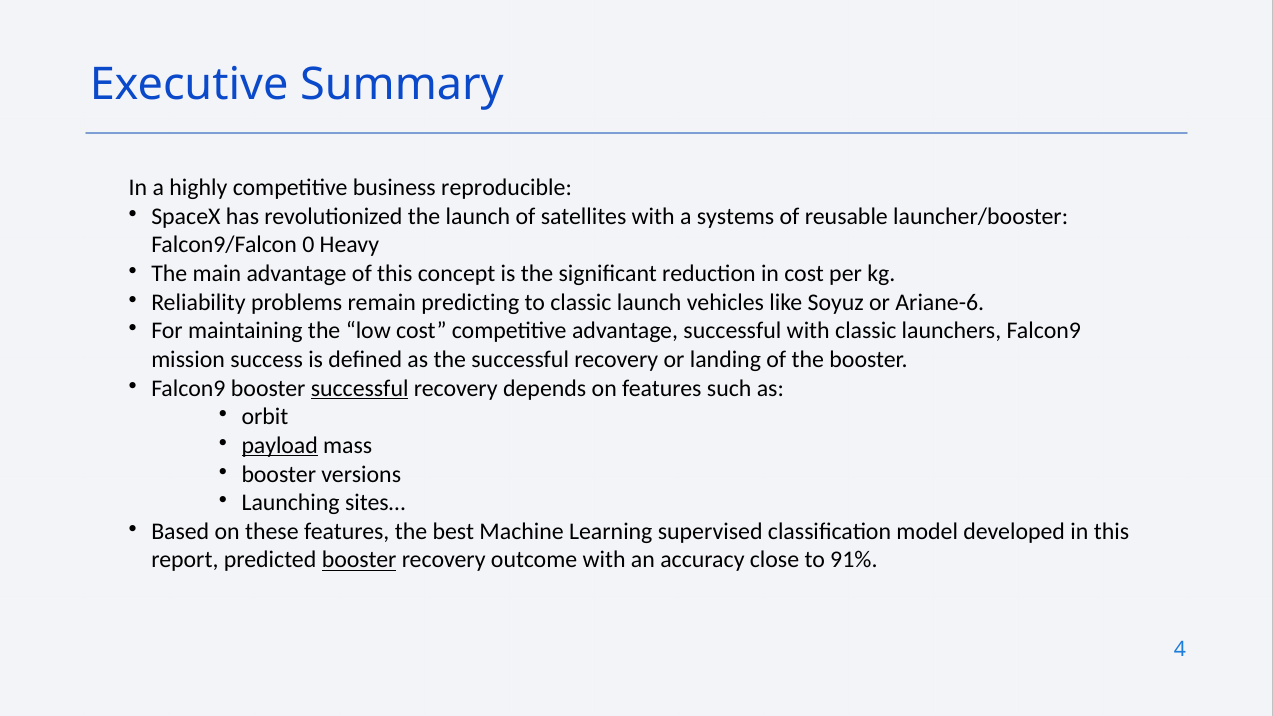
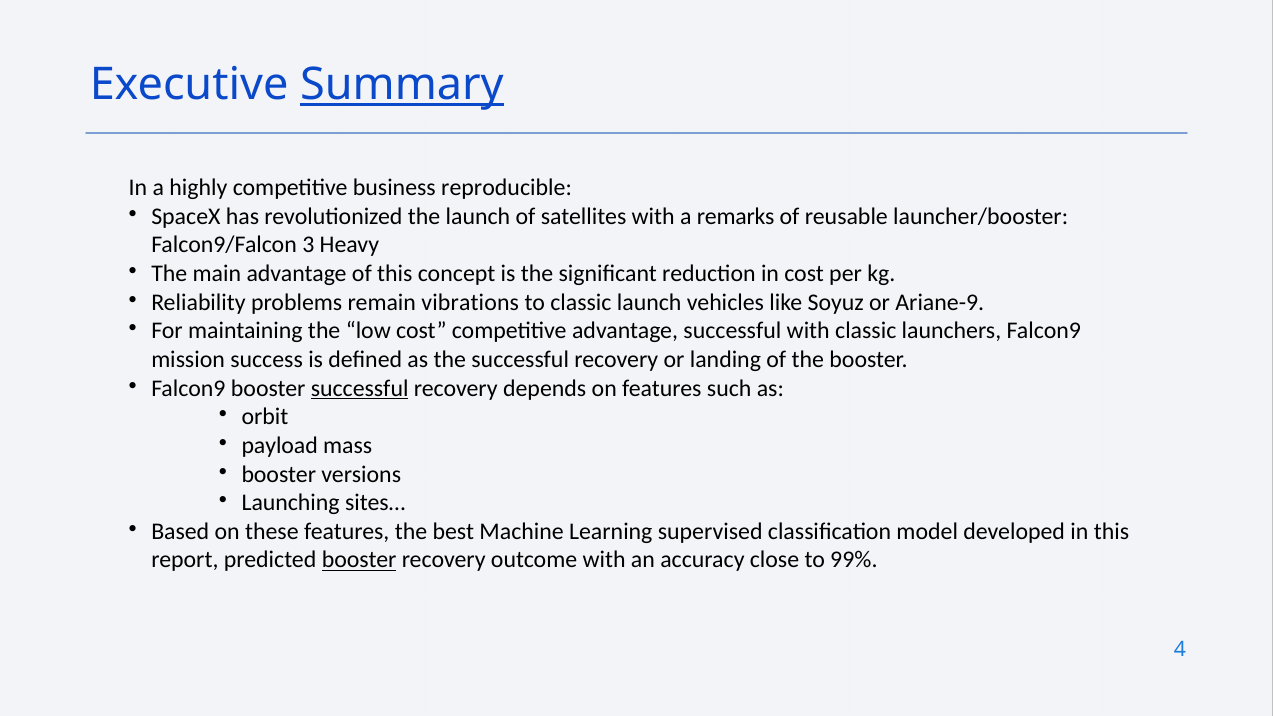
Summary underline: none -> present (402, 85)
systems: systems -> remarks (736, 216)
0: 0 -> 3 (308, 245)
predicting: predicting -> vibrations (470, 302)
Ariane-6: Ariane-6 -> Ariane-9 (940, 302)
payload underline: present -> none (280, 446)
91%: 91% -> 99% (854, 560)
